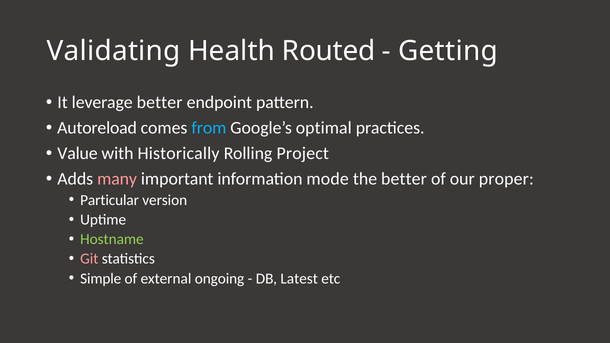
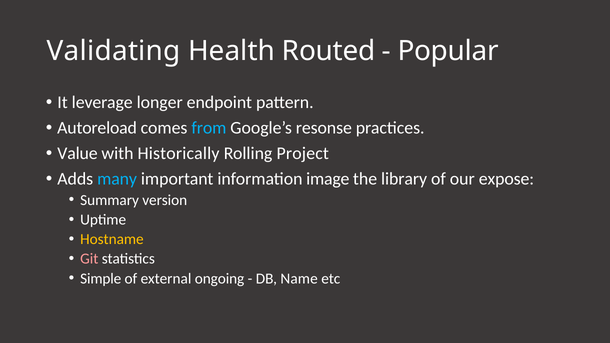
Getting: Getting -> Popular (448, 51)
leverage better: better -> longer (160, 102)
optimal: optimal -> resonse (324, 128)
many colour: pink -> light blue (117, 179)
mode: mode -> image (328, 179)
the better: better -> library (404, 179)
proper: proper -> expose (506, 179)
Particular: Particular -> Summary (110, 200)
Hostname colour: light green -> yellow (112, 239)
Latest: Latest -> Name (299, 279)
